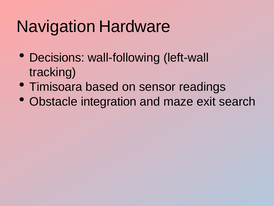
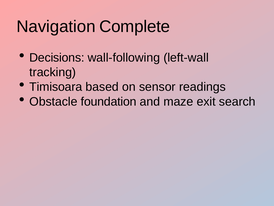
Hardware: Hardware -> Complete (135, 27)
integration: integration -> foundation (109, 101)
